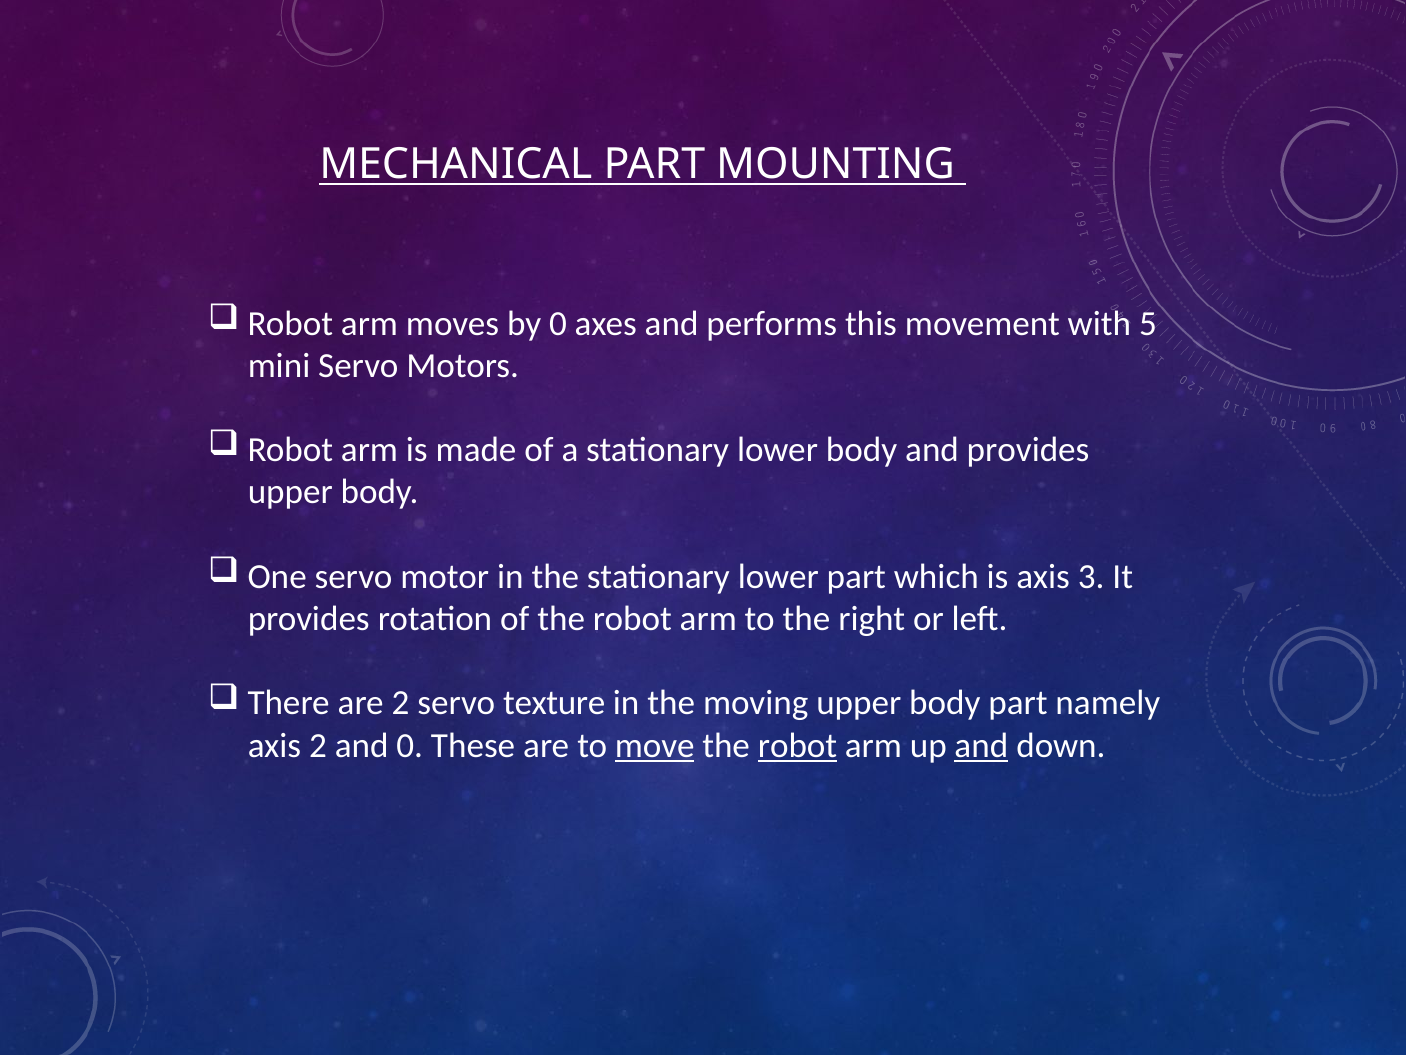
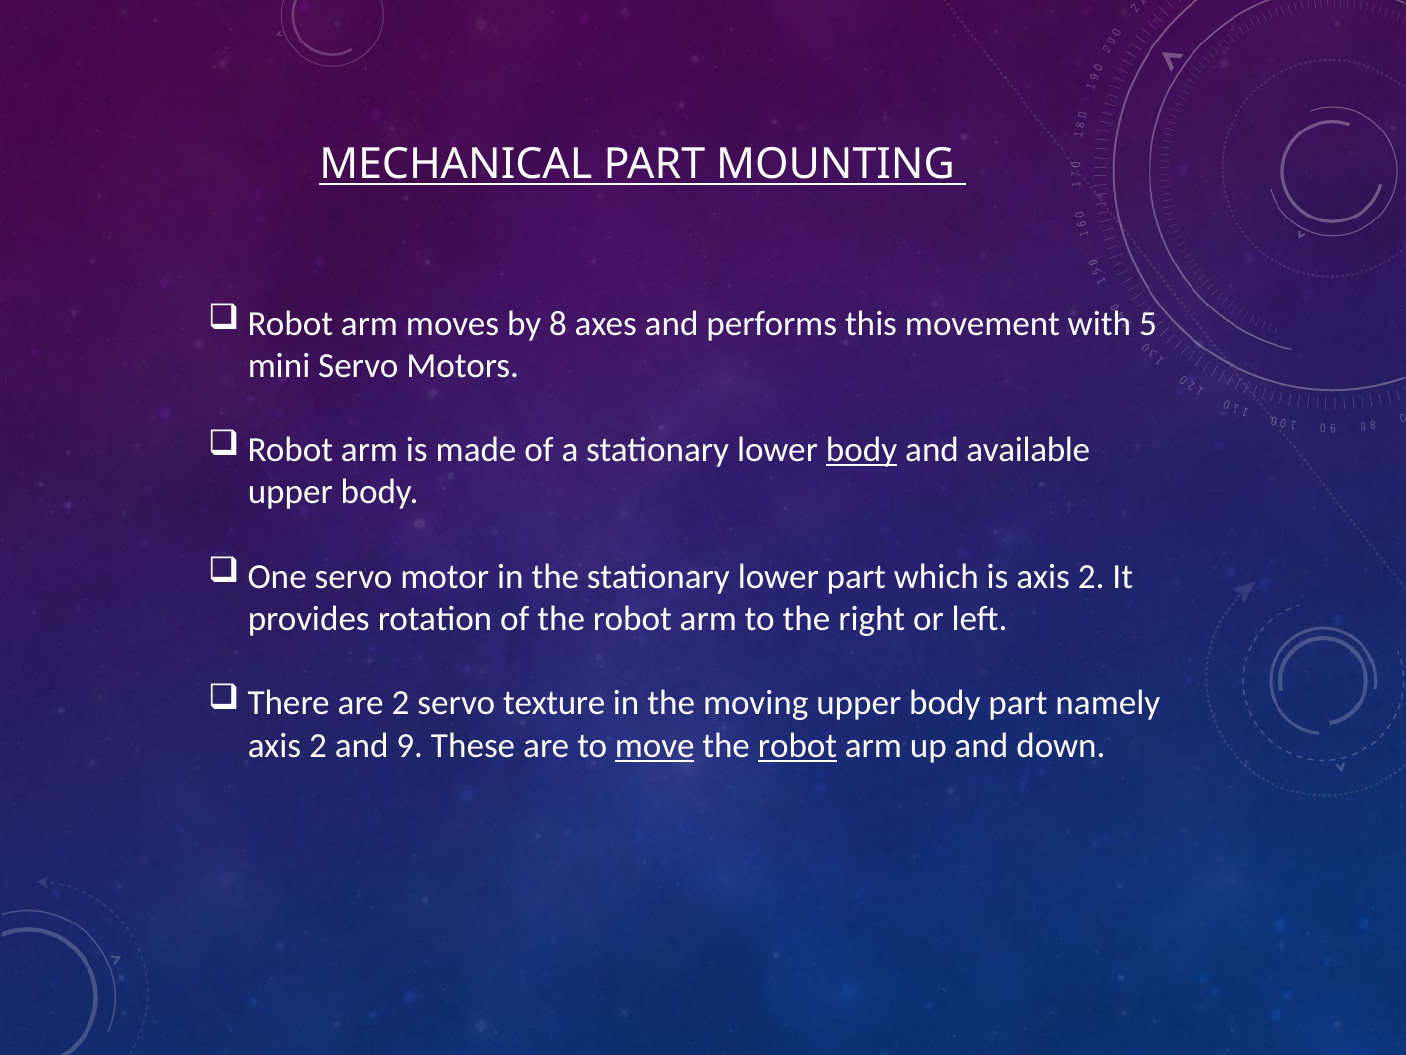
by 0: 0 -> 8 (558, 323)
body underline: none -> present (862, 450)
and provides: provides -> available (1028, 450)
is axis 3: 3 -> 2 (1091, 576)
and 0: 0 -> 9 (410, 745)
and underline: present -> none (981, 745)
